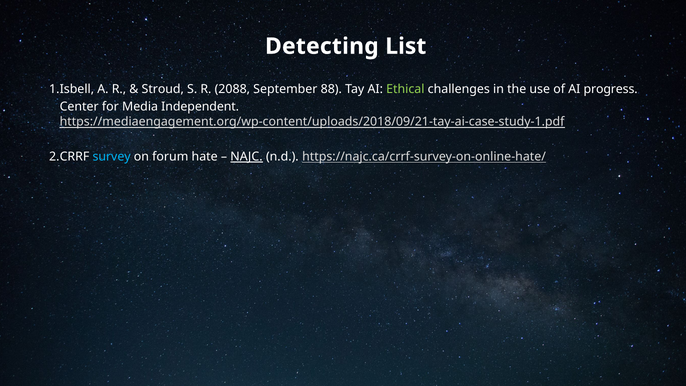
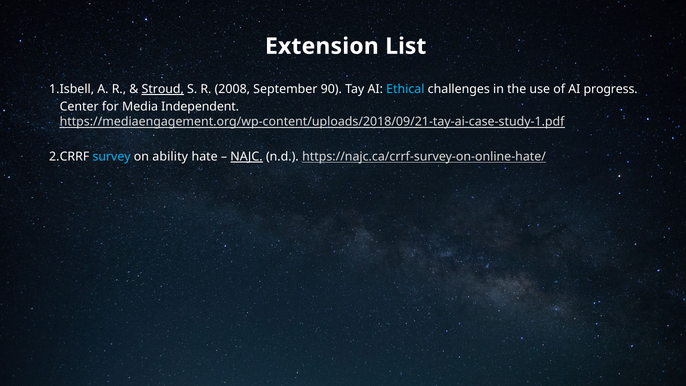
Detecting: Detecting -> Extension (322, 46)
Stroud underline: none -> present (163, 89)
2088: 2088 -> 2008 (232, 89)
88: 88 -> 90 (331, 89)
Ethical colour: light green -> light blue (405, 89)
forum: forum -> ability (170, 157)
